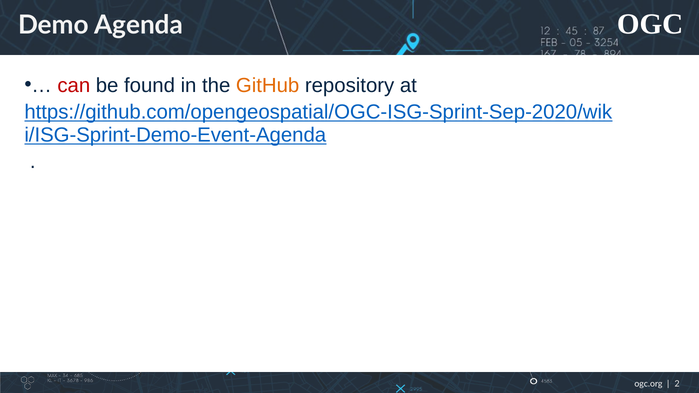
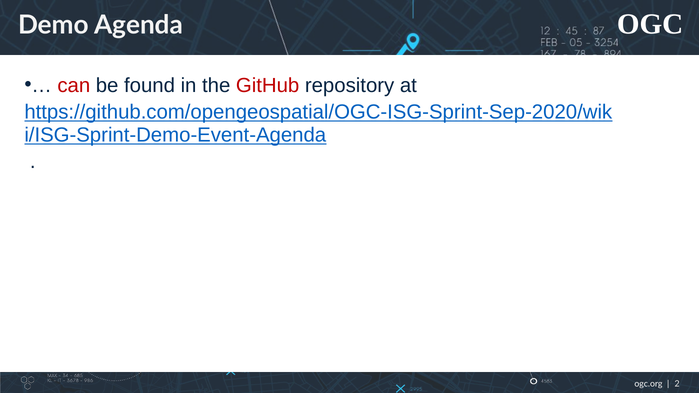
GitHub colour: orange -> red (268, 85)
